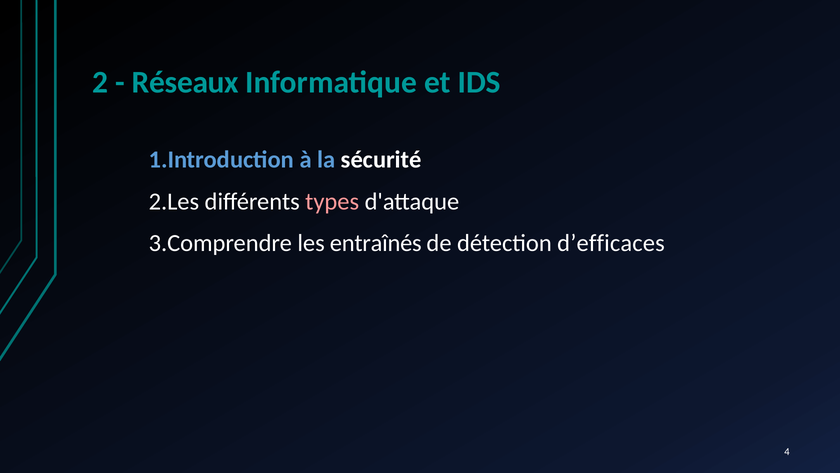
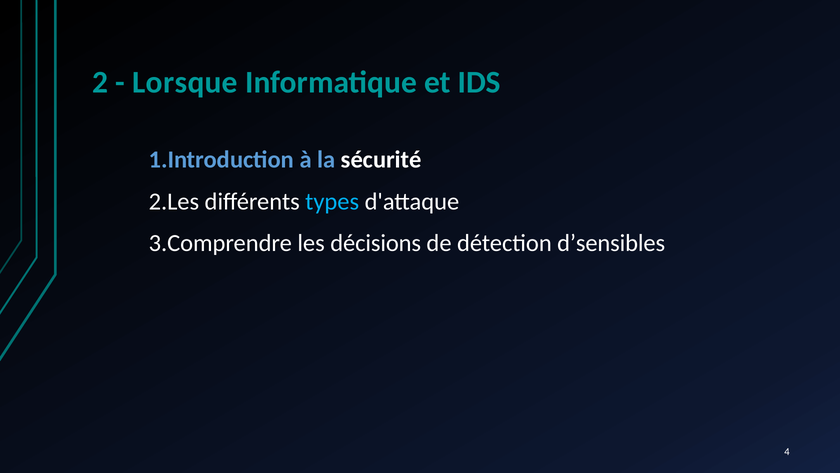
Réseaux: Réseaux -> Lorsque (185, 82)
types colour: pink -> light blue (332, 201)
entraînés: entraînés -> décisions (376, 243)
d’efficaces: d’efficaces -> d’sensibles (611, 243)
